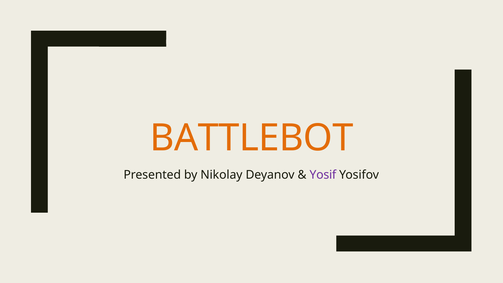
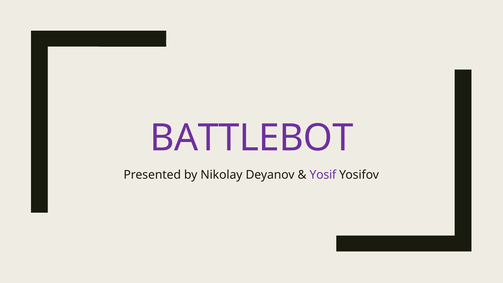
BATTLEBOT colour: orange -> purple (252, 138)
